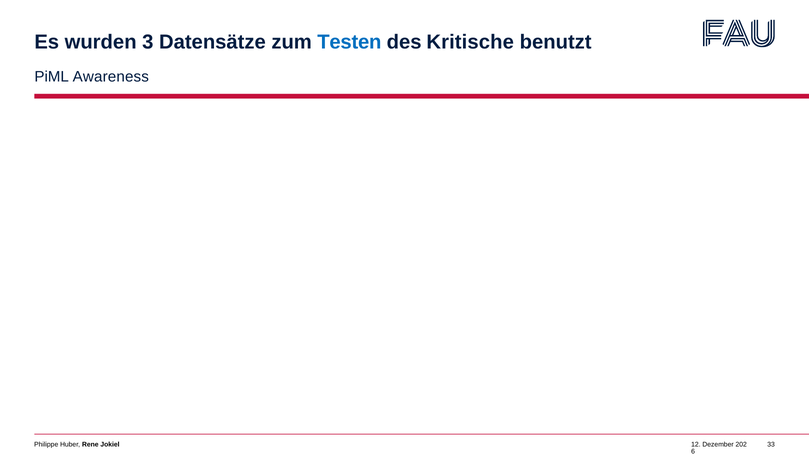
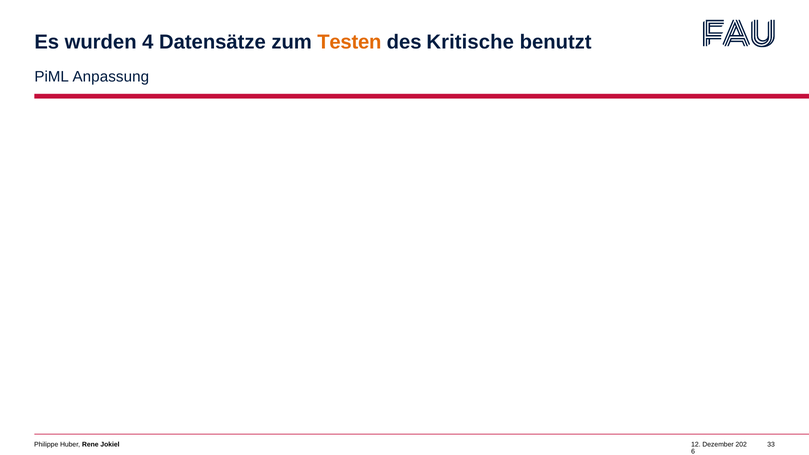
3: 3 -> 4 (148, 42)
Testen colour: blue -> orange (349, 42)
Awareness: Awareness -> Anpassung (111, 77)
